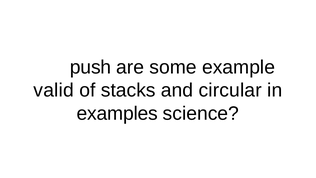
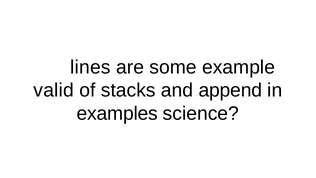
push: push -> lines (90, 67)
circular: circular -> append (230, 90)
